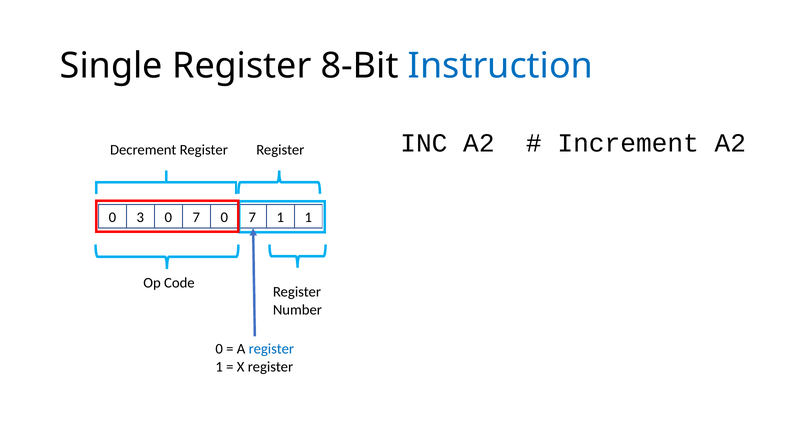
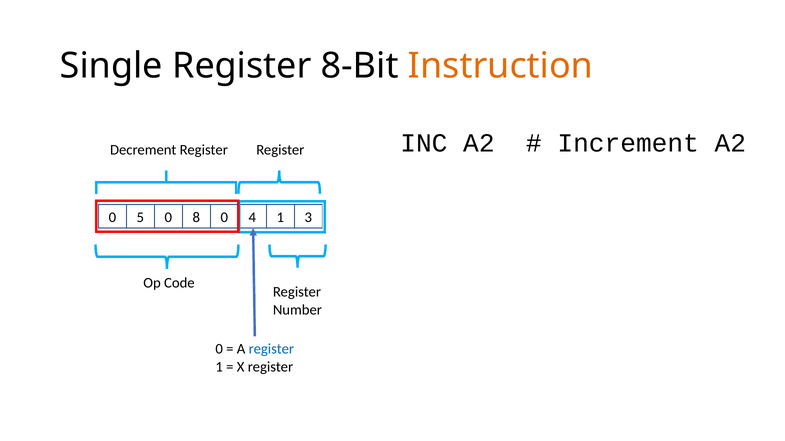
Instruction colour: blue -> orange (501, 66)
3: 3 -> 5 (140, 218)
7: 7 -> 8 (196, 218)
7: 7 -> 4 (252, 218)
1 1: 1 -> 3 (308, 218)
